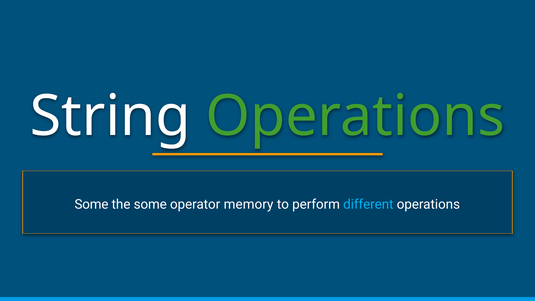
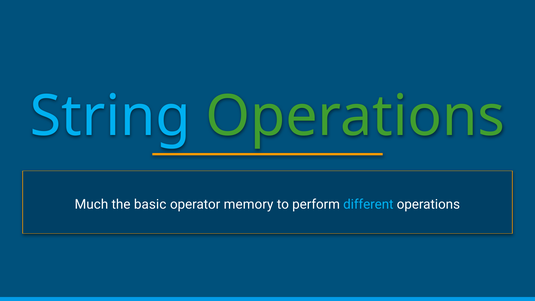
String colour: white -> light blue (110, 116)
Some: Some -> Much (91, 204)
the some: some -> basic (150, 204)
